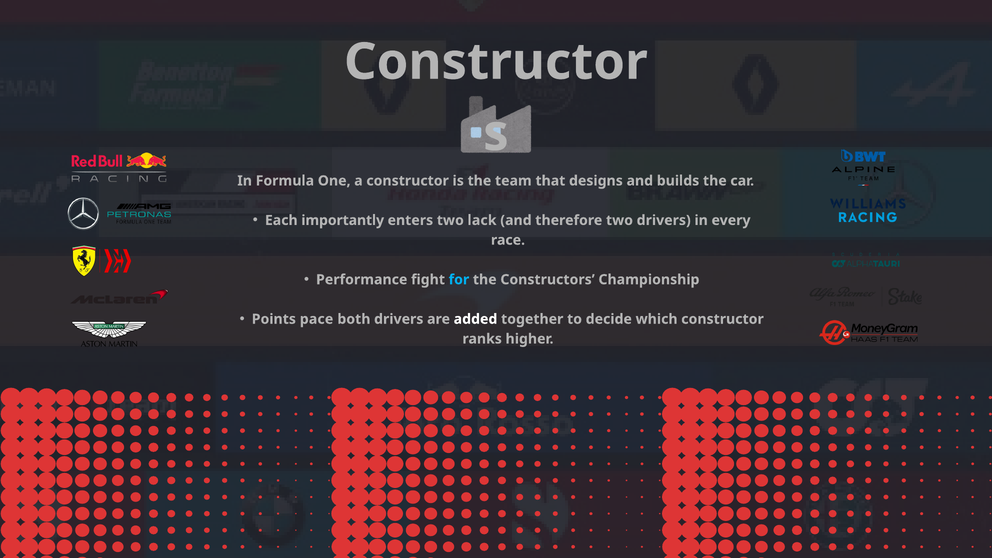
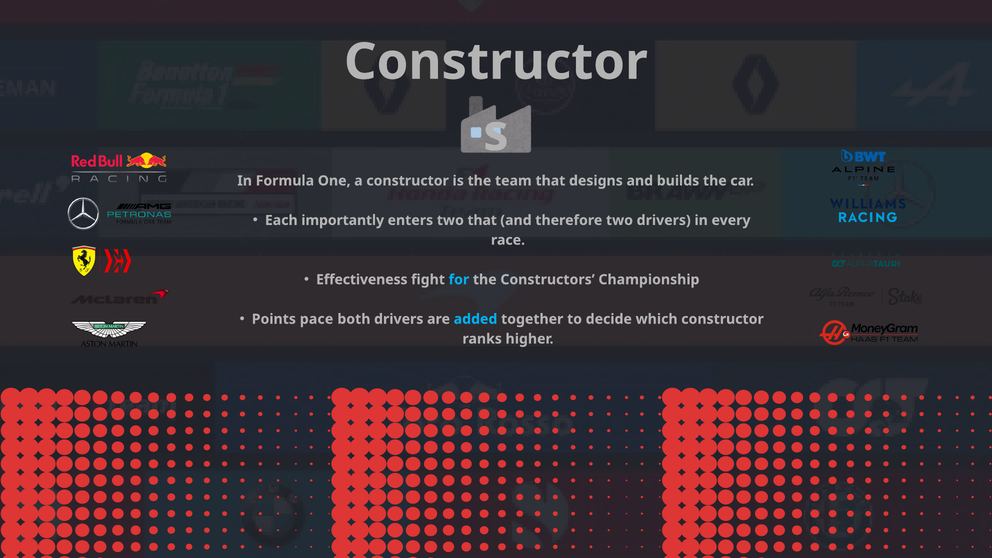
two lack: lack -> that (482, 220)
Performance: Performance -> Effectiveness (362, 280)
added colour: white -> light blue (476, 319)
